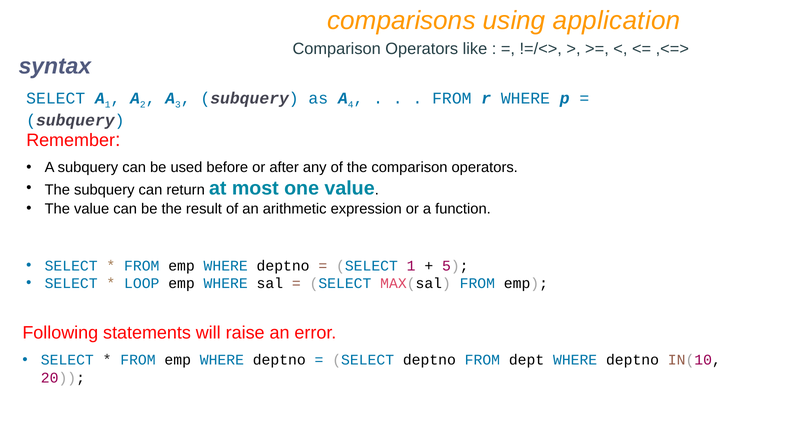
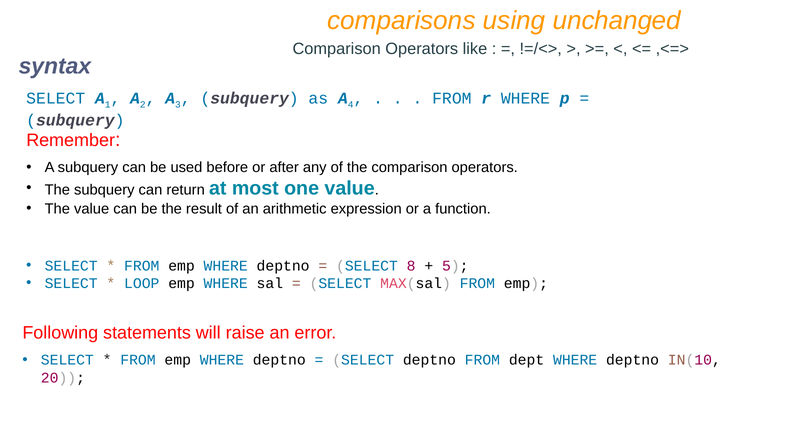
application: application -> unchanged (617, 20)
SELECT 1: 1 -> 8 (411, 266)
